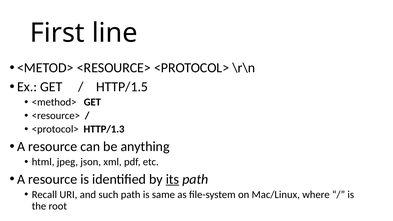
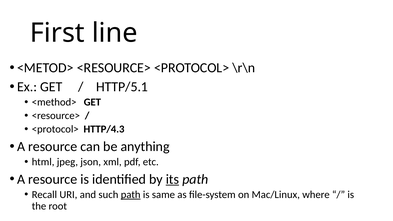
HTTP/1.5: HTTP/1.5 -> HTTP/5.1 (122, 87)
HTTP/1.3: HTTP/1.3 -> HTTP/4.3 (104, 129)
path underline: none -> present (131, 195)
